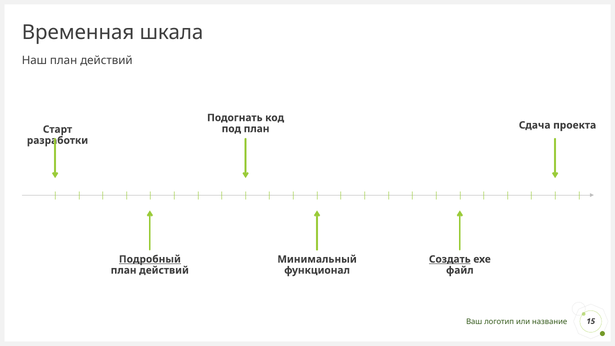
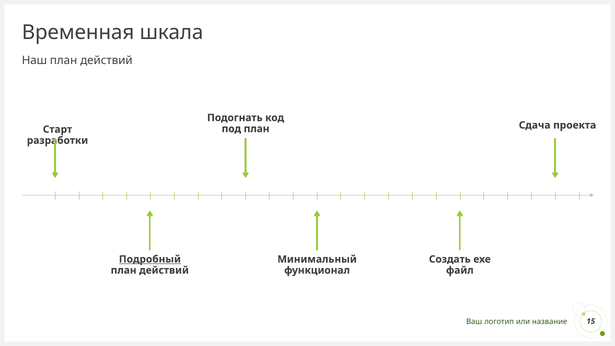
Создать underline: present -> none (450, 259)
